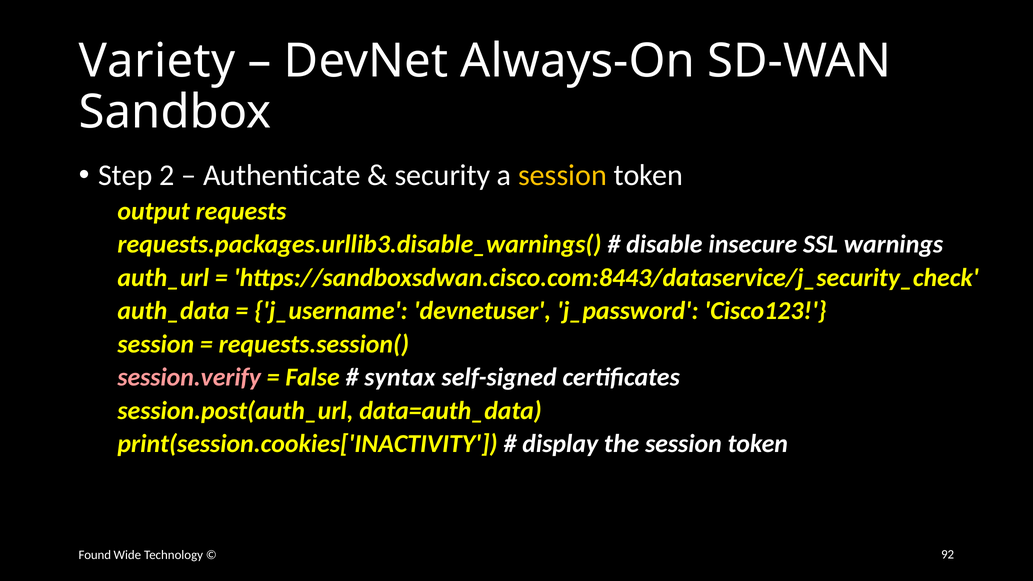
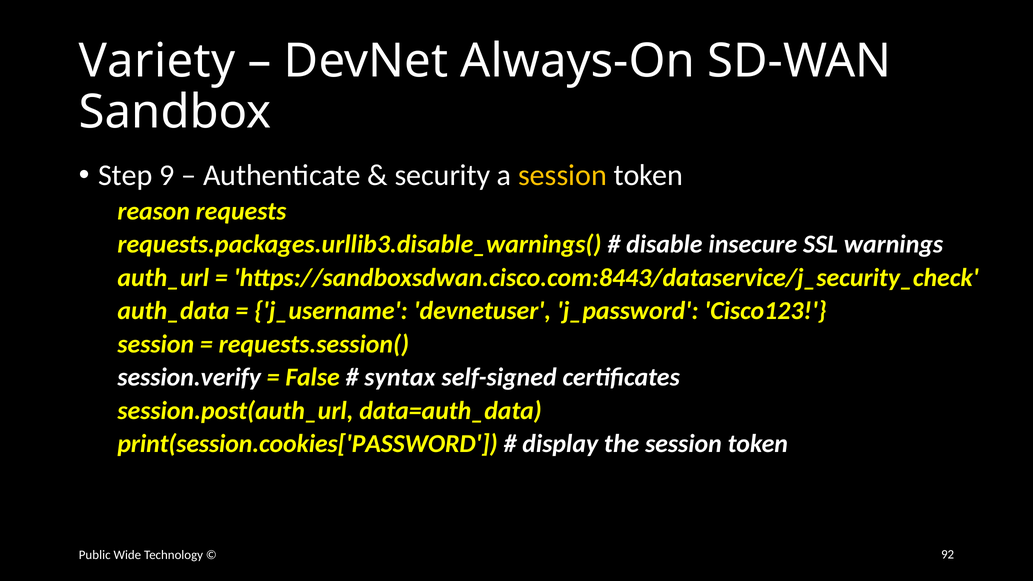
2: 2 -> 9 (167, 176)
output: output -> reason (154, 211)
session.verify colour: pink -> white (189, 377)
print(session.cookies['INACTIVITY: print(session.cookies['INACTIVITY -> print(session.cookies['PASSWORD (308, 444)
Found: Found -> Public (95, 555)
